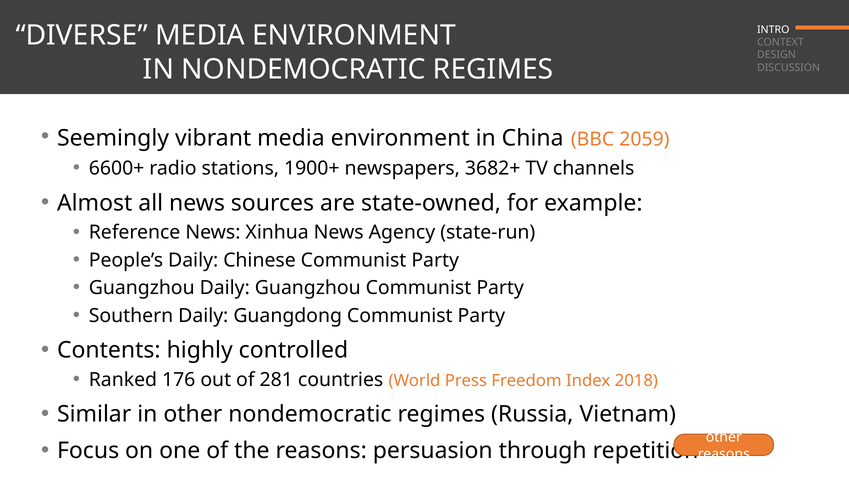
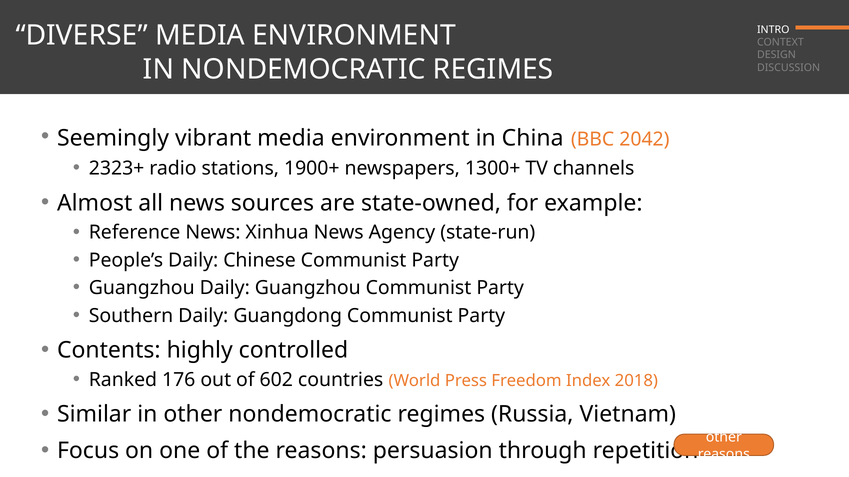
2059: 2059 -> 2042 (644, 139)
6600+: 6600+ -> 2323+ (117, 169)
3682+: 3682+ -> 1300+ (493, 169)
281: 281 -> 602 (276, 380)
